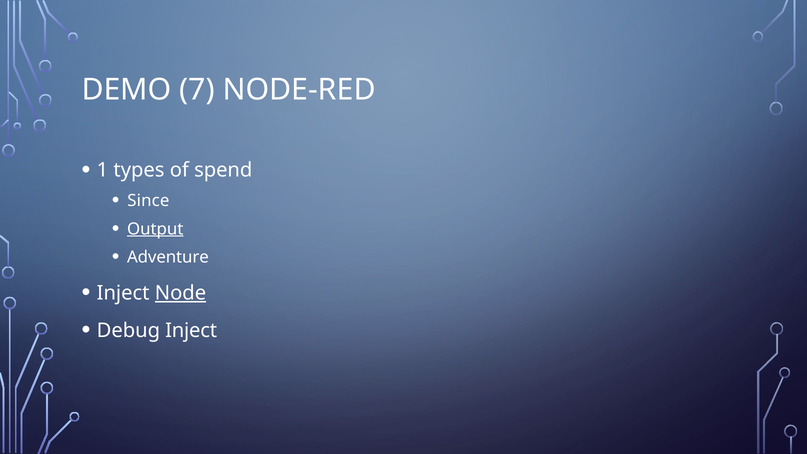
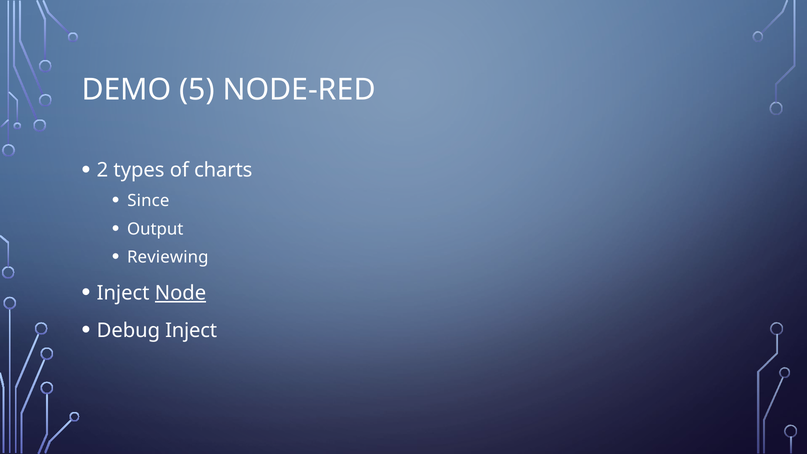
7: 7 -> 5 (197, 90)
1: 1 -> 2 (103, 170)
spend: spend -> charts (223, 170)
Output underline: present -> none (155, 229)
Adventure: Adventure -> Reviewing (168, 257)
